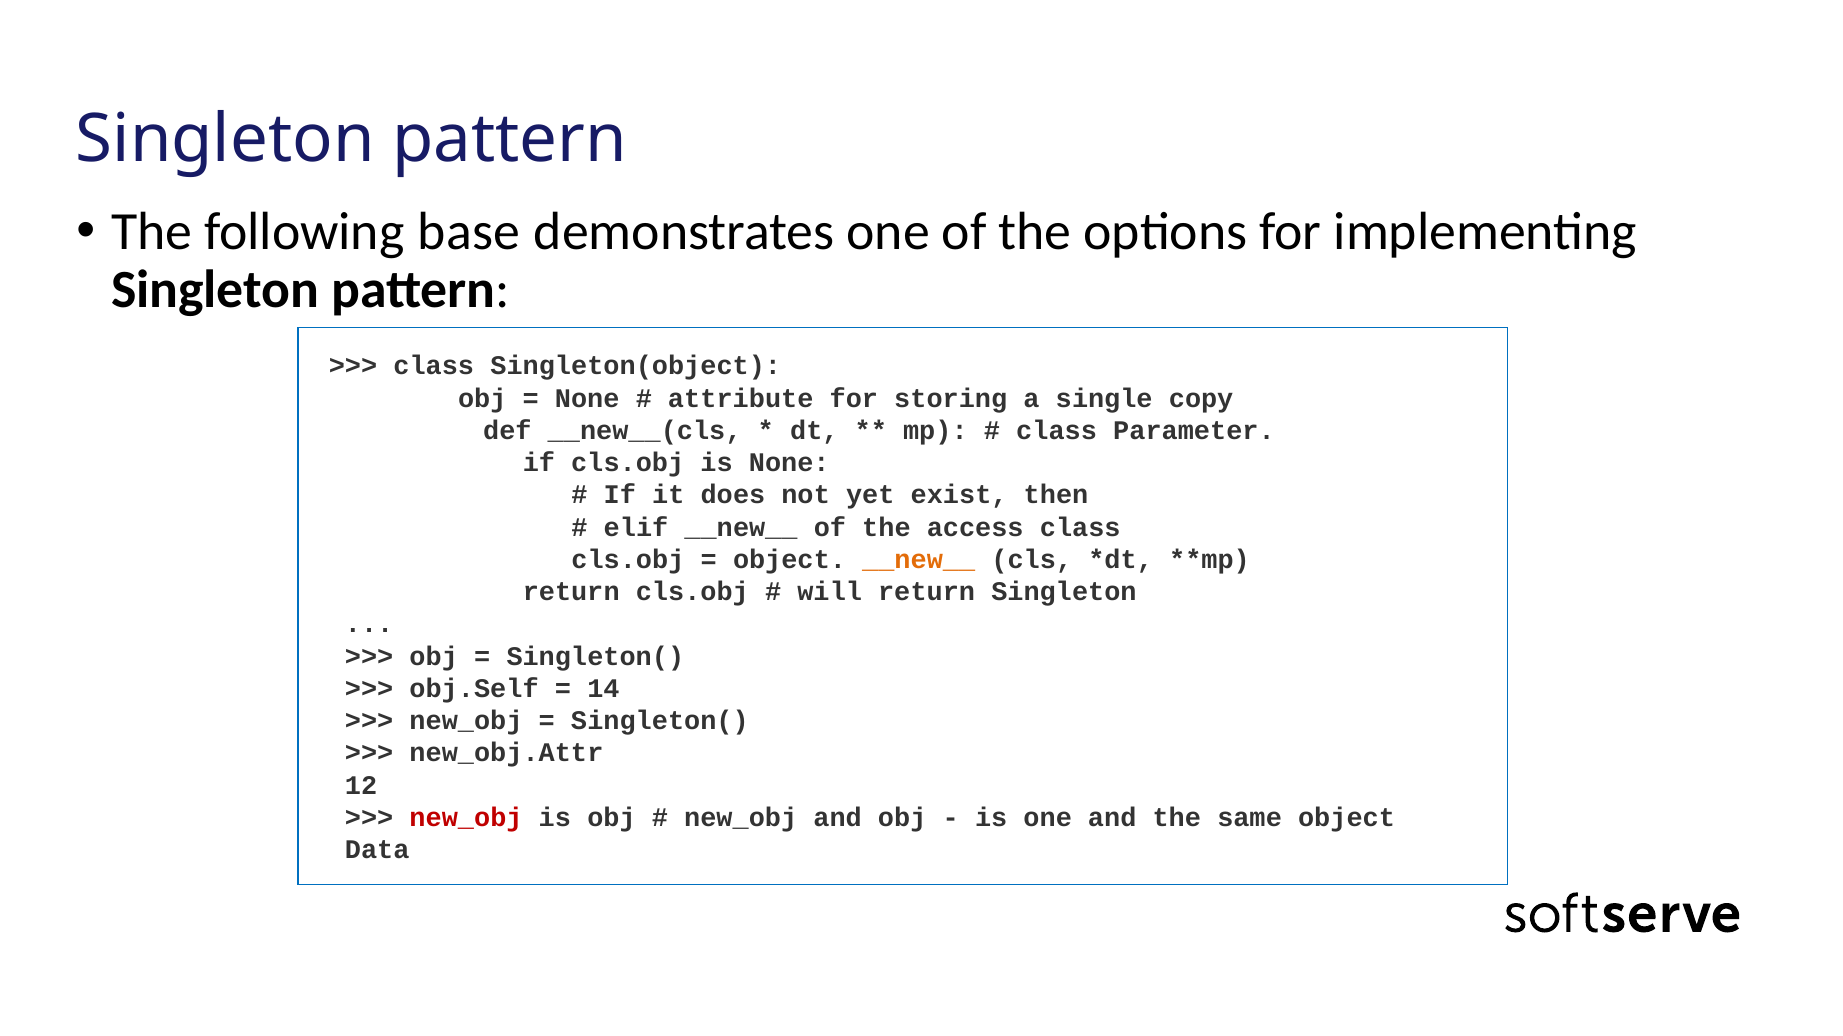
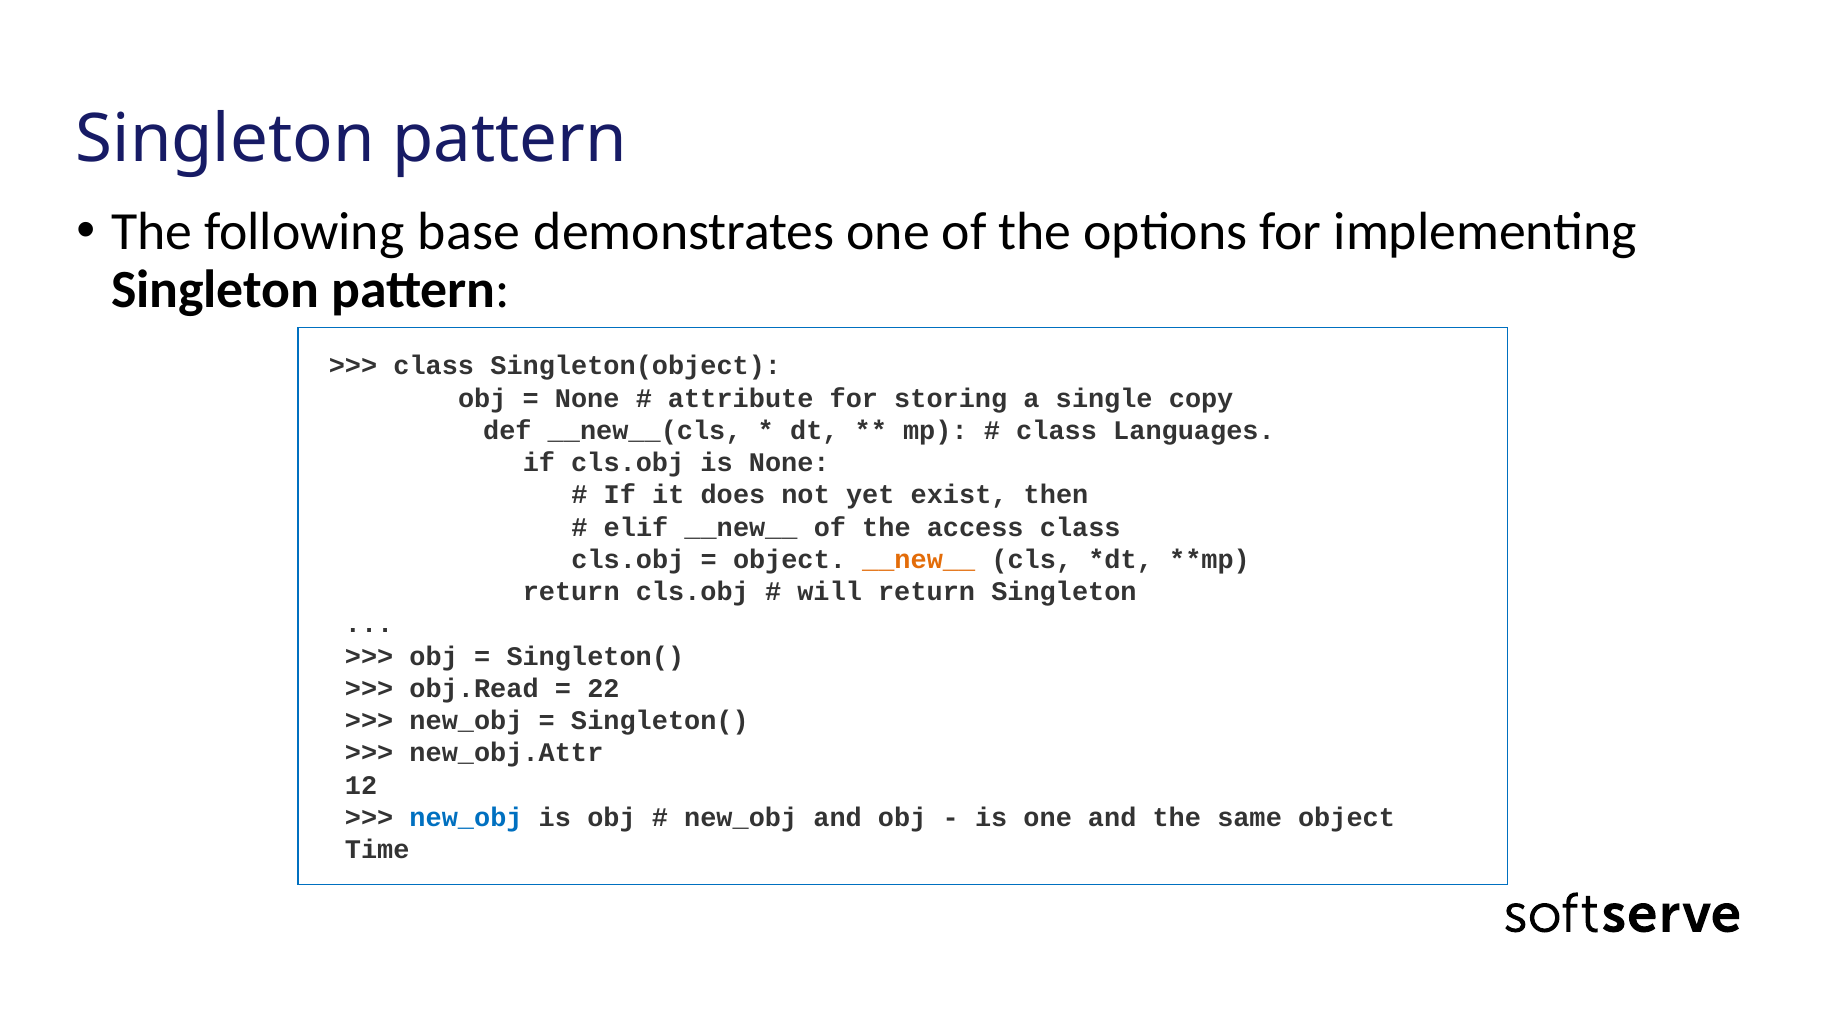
Parameter: Parameter -> Languages (1194, 431)
obj.Self: obj.Self -> obj.Read (474, 689)
14: 14 -> 22 (603, 689)
new_obj colour: red -> blue (466, 818)
Data: Data -> Time (377, 850)
